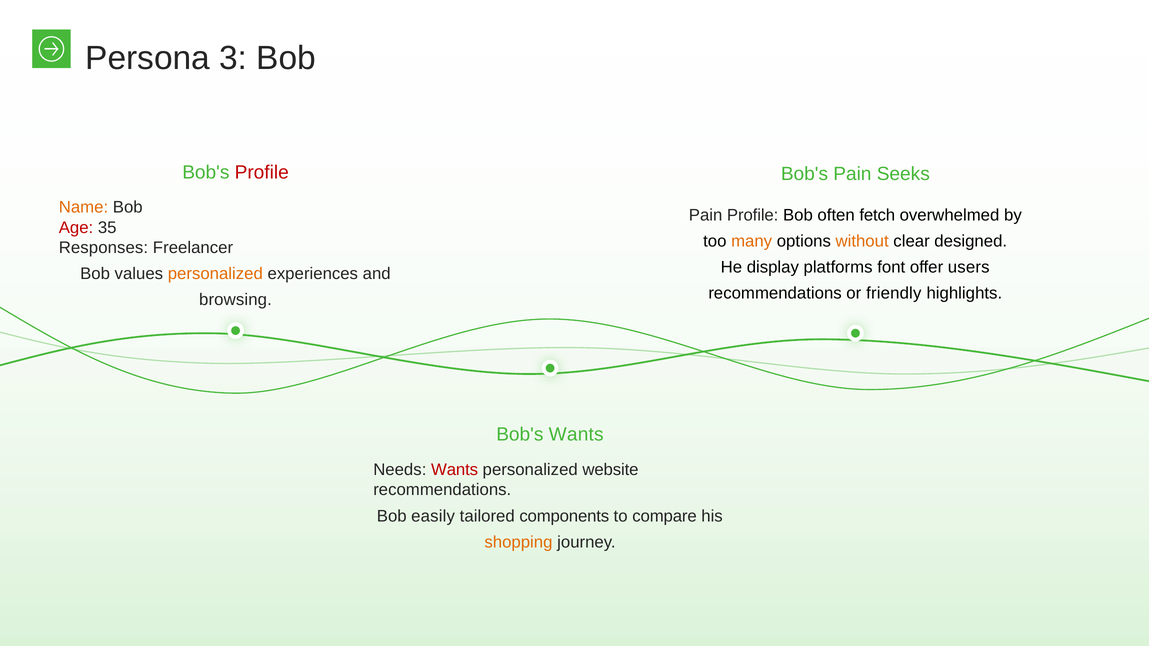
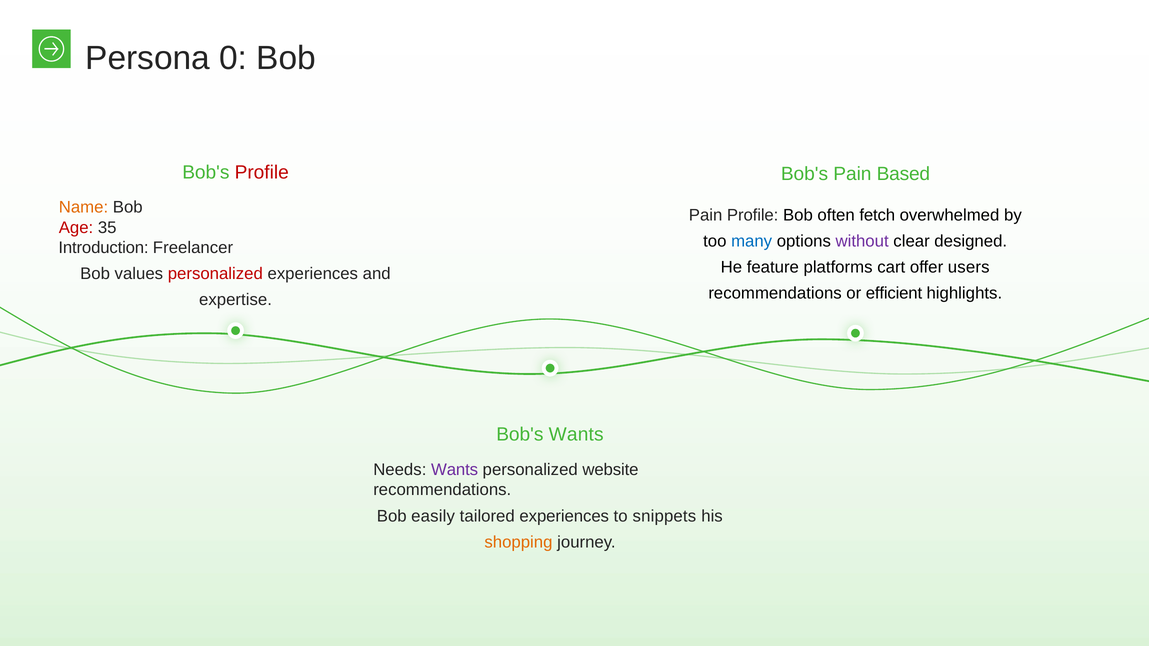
3: 3 -> 0 (233, 58)
Seeks: Seeks -> Based (903, 174)
many colour: orange -> blue (752, 241)
without colour: orange -> purple (862, 241)
Responses: Responses -> Introduction (104, 248)
display: display -> feature (773, 267)
font: font -> cart (891, 267)
personalized colour: orange -> red (215, 274)
friendly: friendly -> efficient (894, 294)
browsing: browsing -> expertise (235, 300)
Wants colour: red -> purple (455, 470)
tailored components: components -> experiences (564, 516)
compare: compare -> snippets (664, 516)
